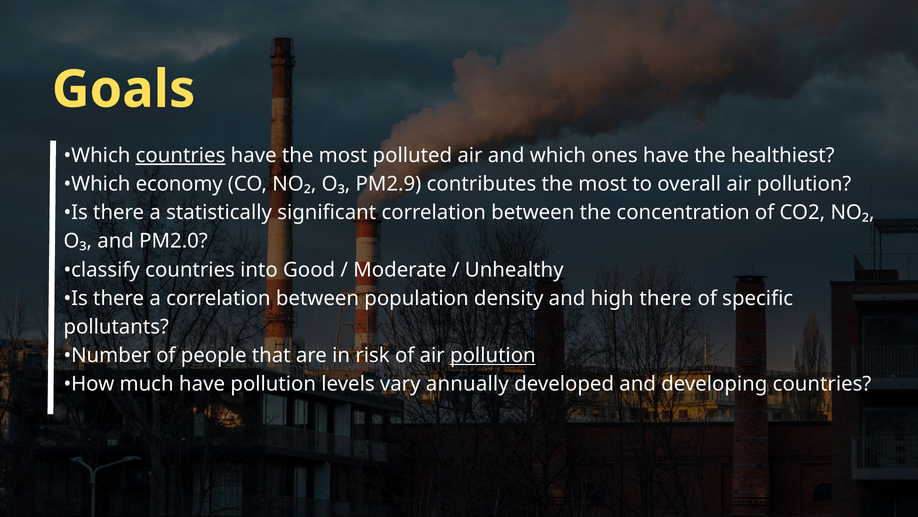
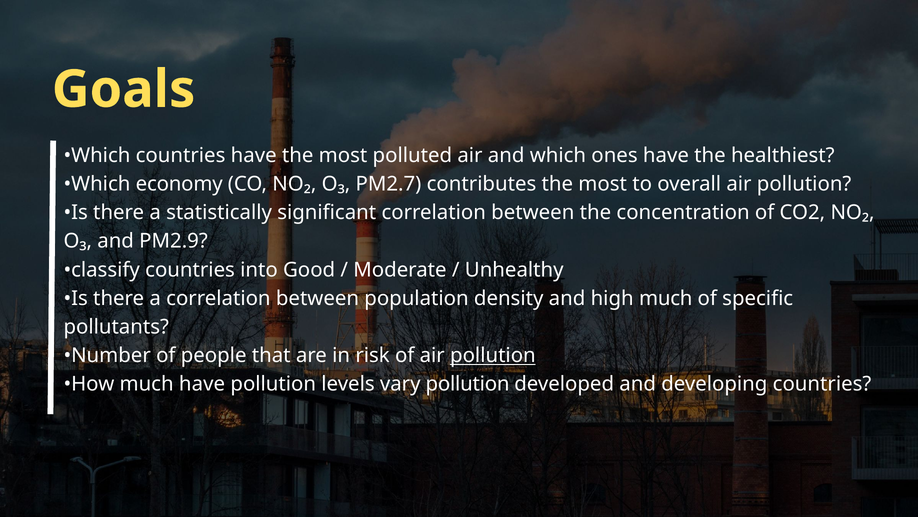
countries underline: present -> none (181, 155)
PM2.9: PM2.9 -> PM2.7 (388, 184)
PM2.0: PM2.0 -> PM2.9 (174, 241)
high there: there -> much (666, 298)
vary annually: annually -> pollution (468, 384)
